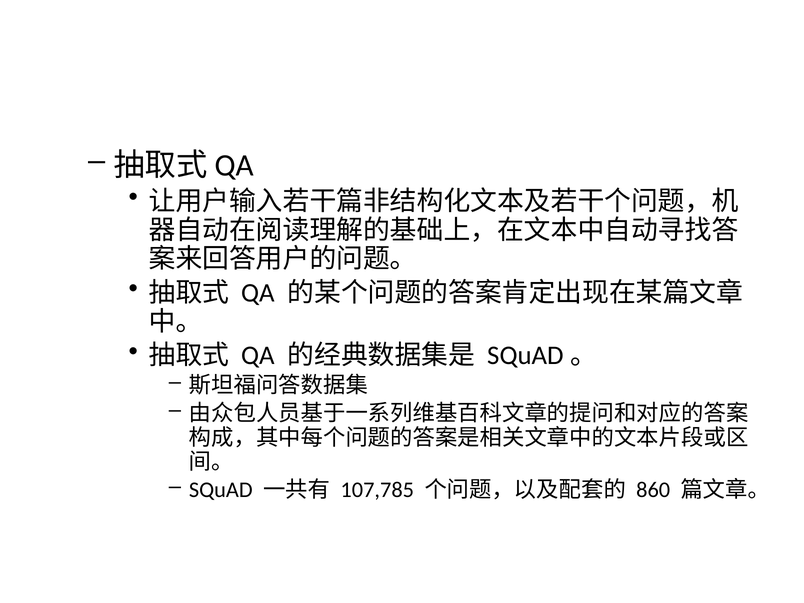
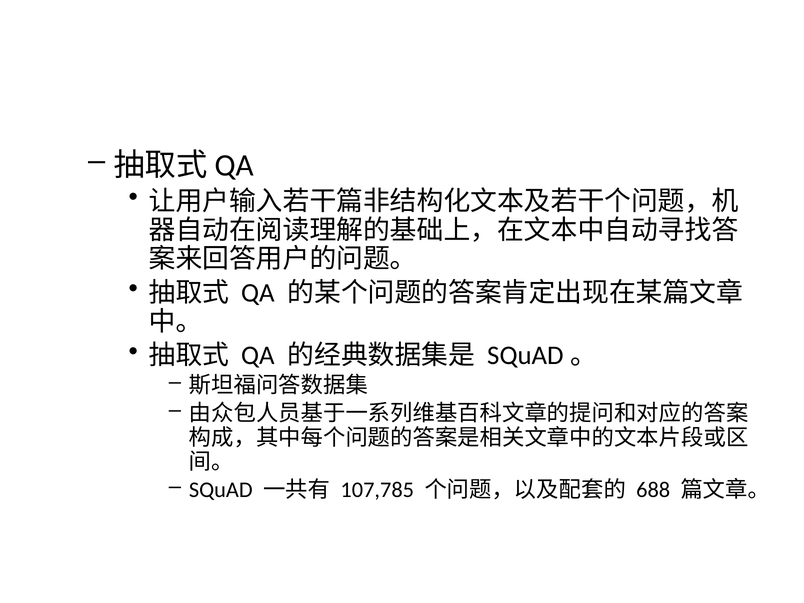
860: 860 -> 688 (653, 490)
